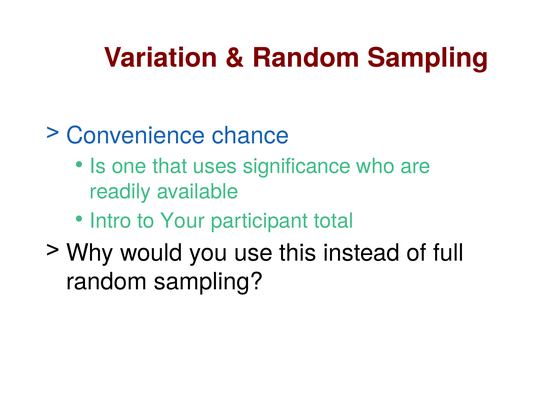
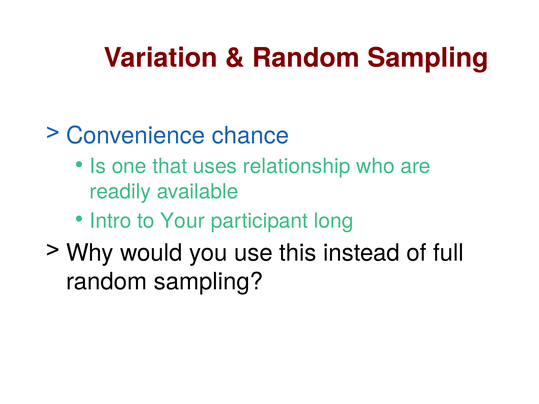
significance: significance -> relationship (297, 166)
total: total -> long (334, 221)
